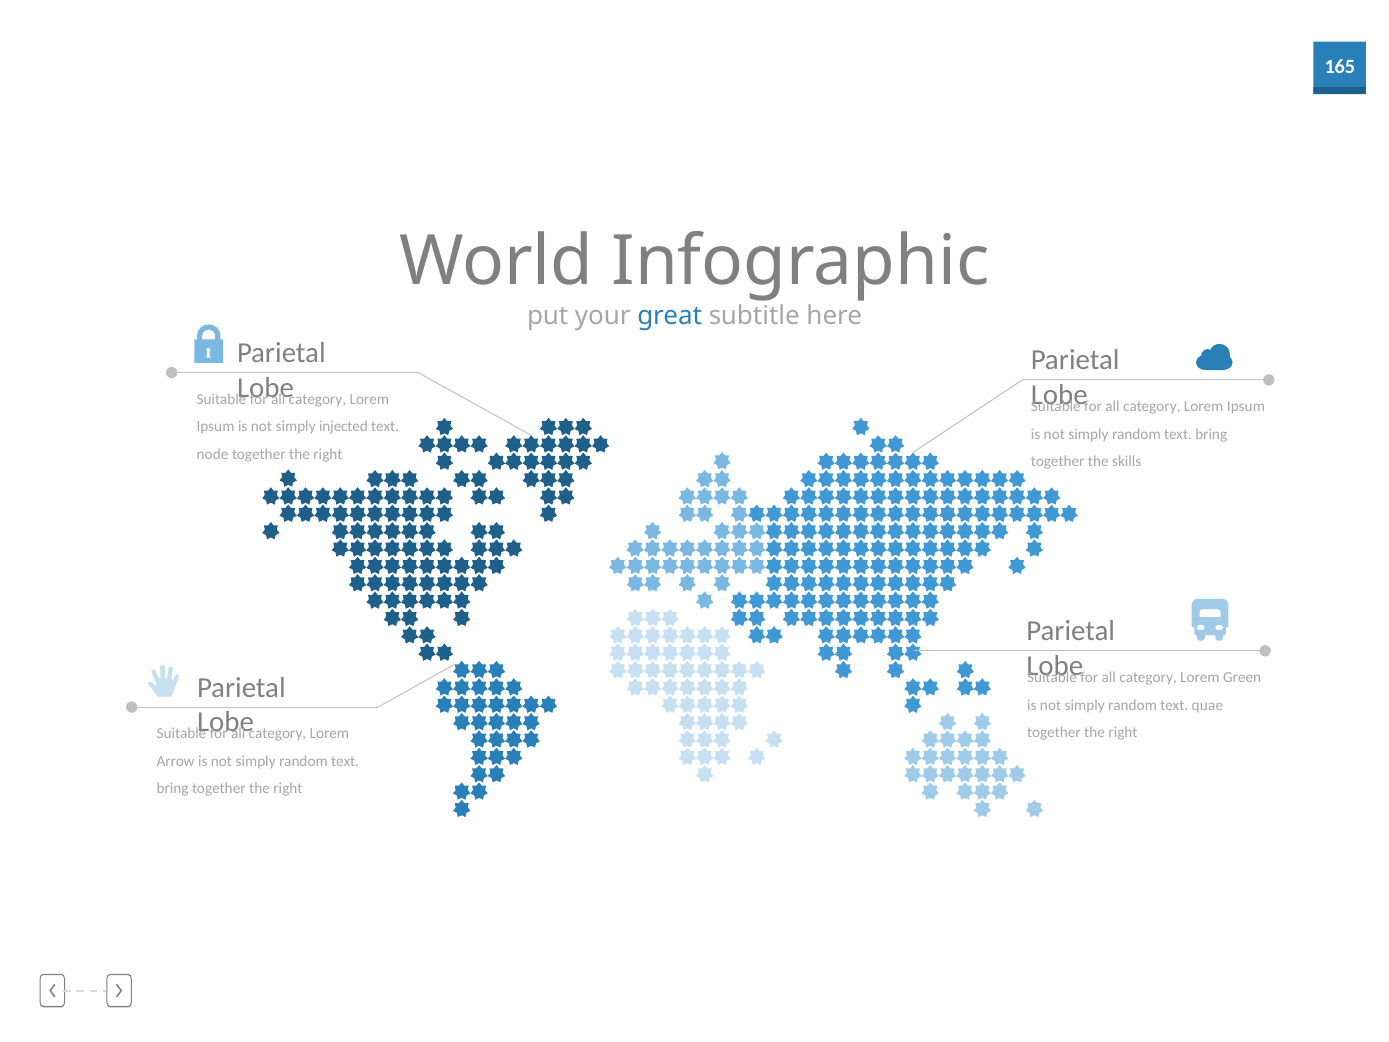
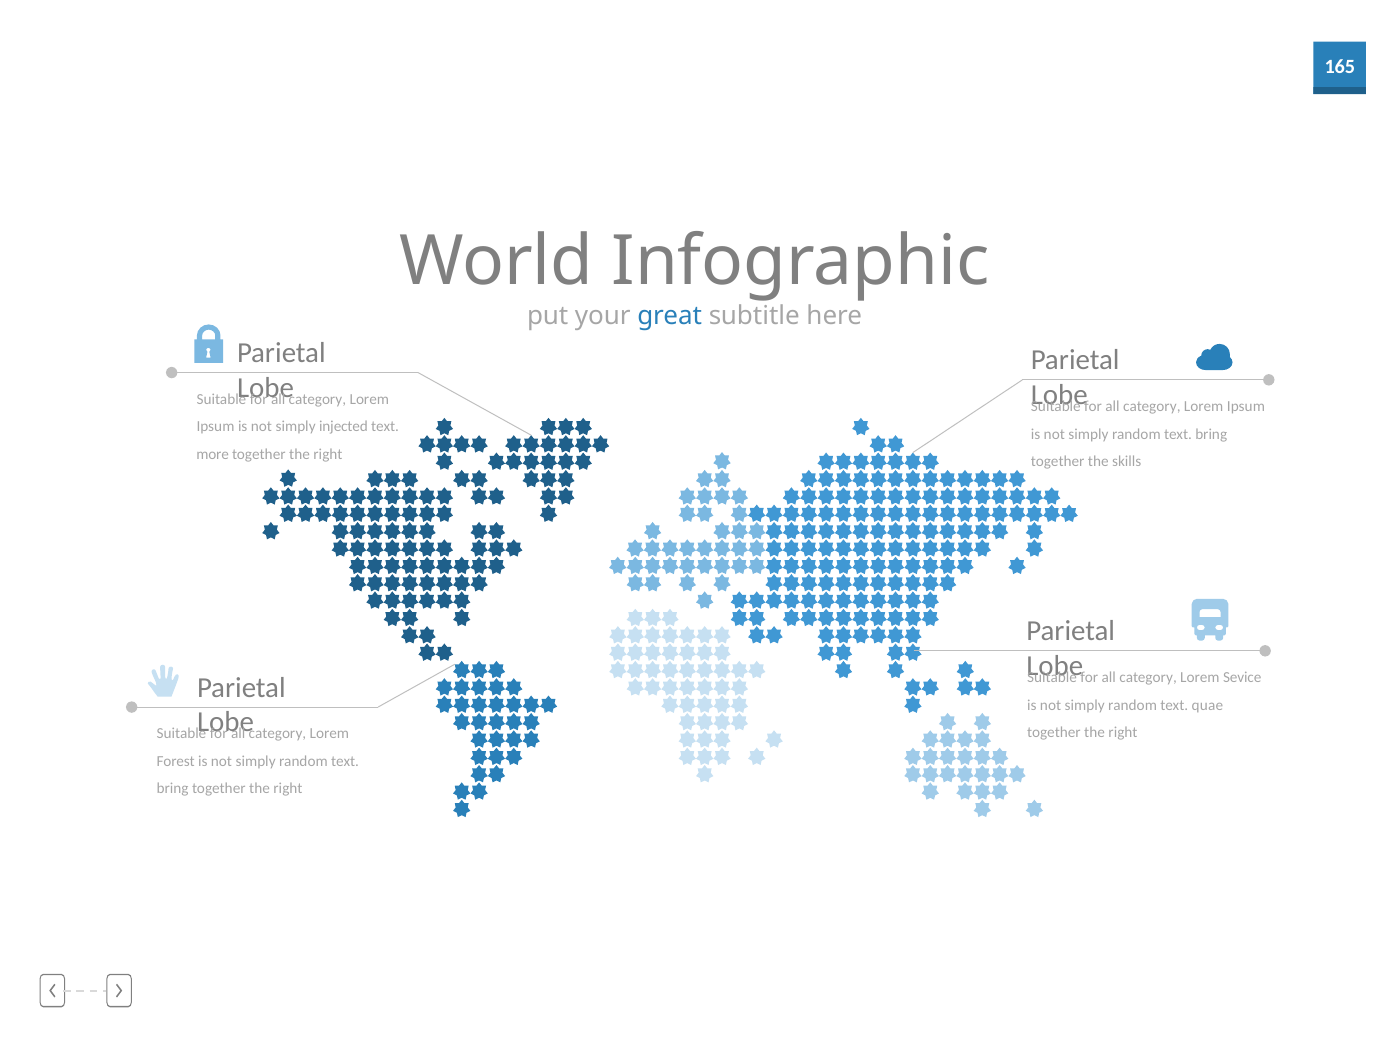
node: node -> more (213, 454)
Green: Green -> Sevice (1242, 677)
Arrow: Arrow -> Forest (176, 761)
